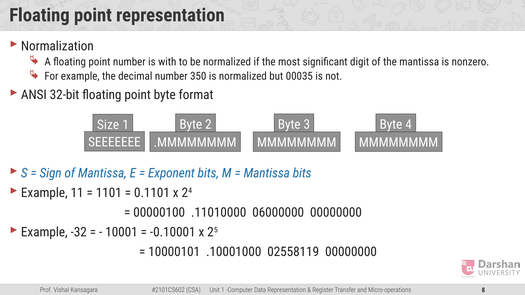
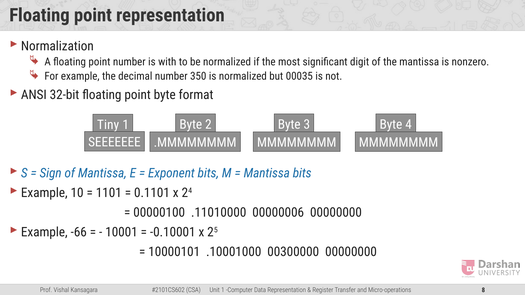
Size: Size -> Tiny (108, 125)
11: 11 -> 10 (77, 193)
06000000: 06000000 -> 00000006 (278, 213)
-32: -32 -> -66 (79, 232)
02558119: 02558119 -> 00300000 (293, 252)
